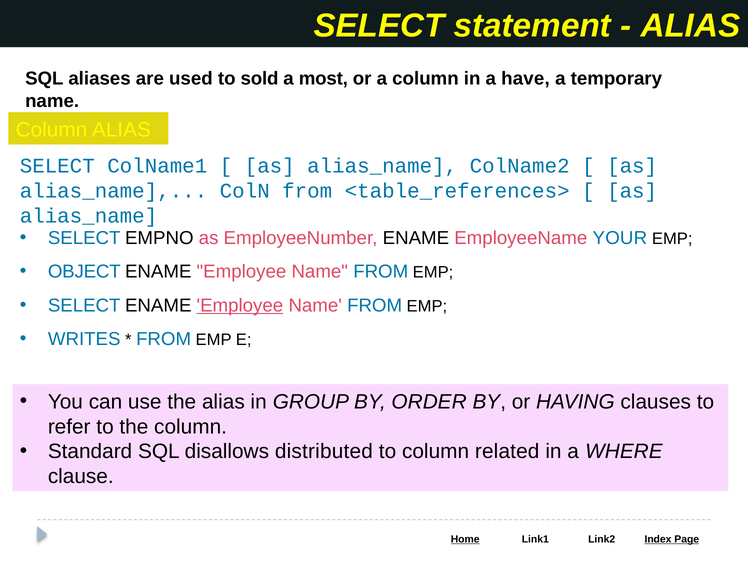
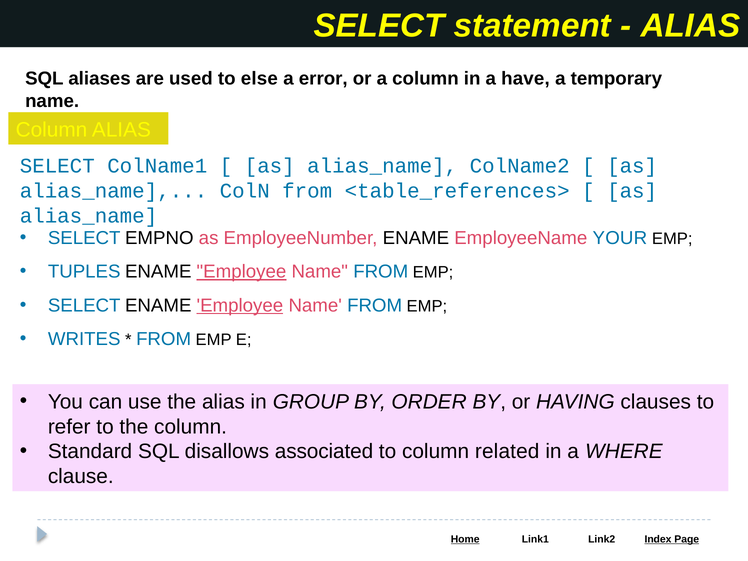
sold: sold -> else (259, 79)
most: most -> error (323, 79)
OBJECT: OBJECT -> TUPLES (84, 272)
Employee underline: none -> present (241, 272)
distributed: distributed -> associated (324, 452)
